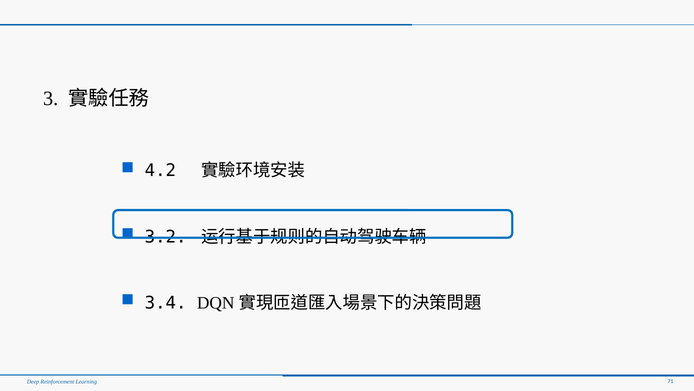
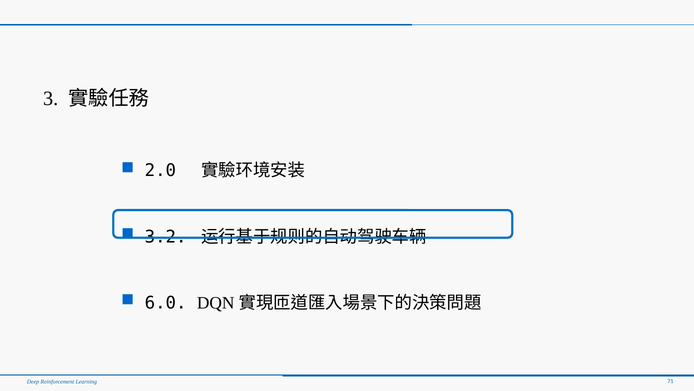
4.2: 4.2 -> 2.0 (160, 170)
3.4: 3.4 -> 6.0 (166, 302)
